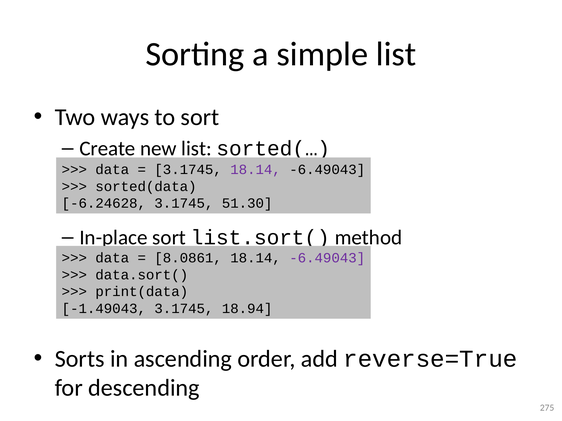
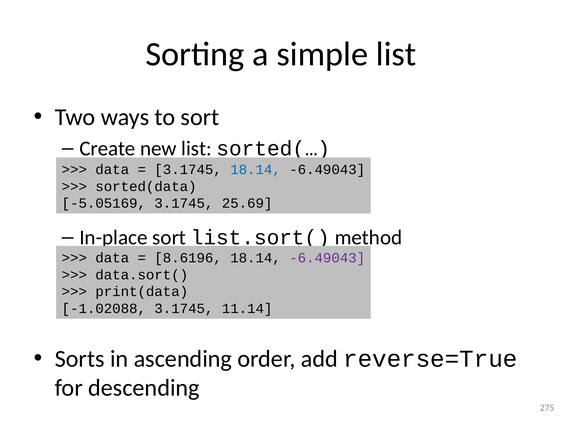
18.14 colour: purple -> blue (256, 170)
-6.24628: -6.24628 -> -5.05169 (104, 204)
51.30: 51.30 -> 25.69 (247, 204)
8.0861: 8.0861 -> 8.6196 (188, 258)
-1.49043: -1.49043 -> -1.02088 (104, 309)
18.94: 18.94 -> 11.14 (247, 309)
